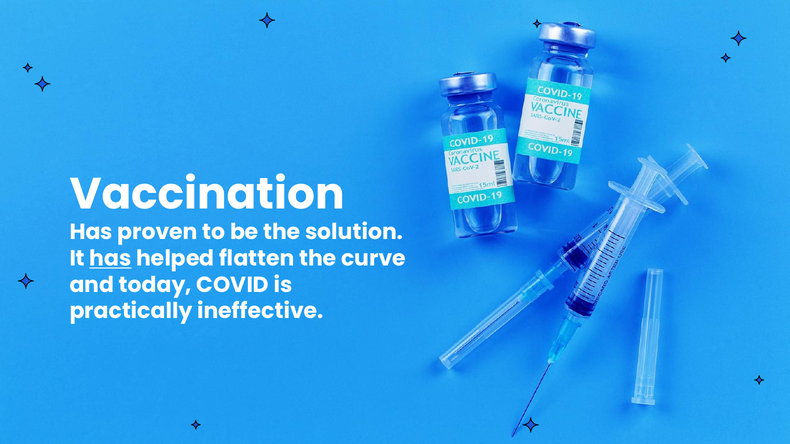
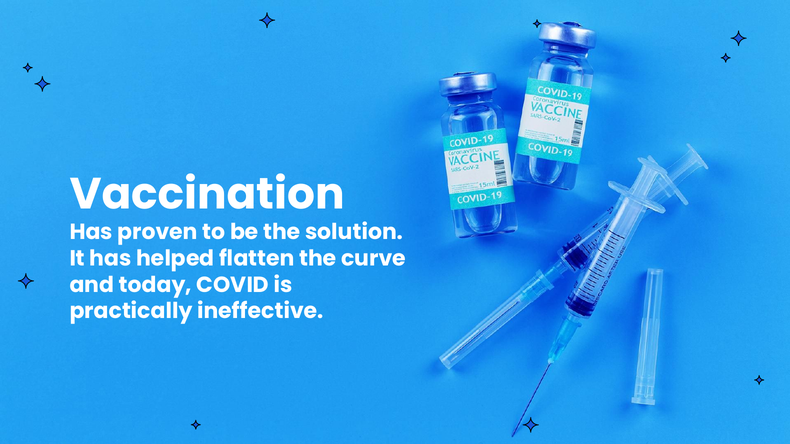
has underline: present -> none (110, 259)
